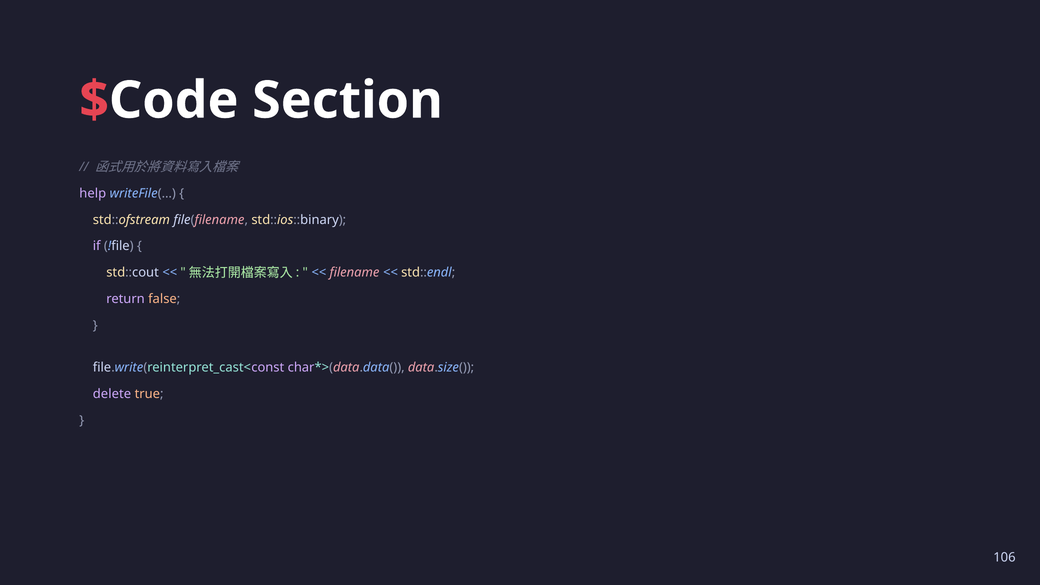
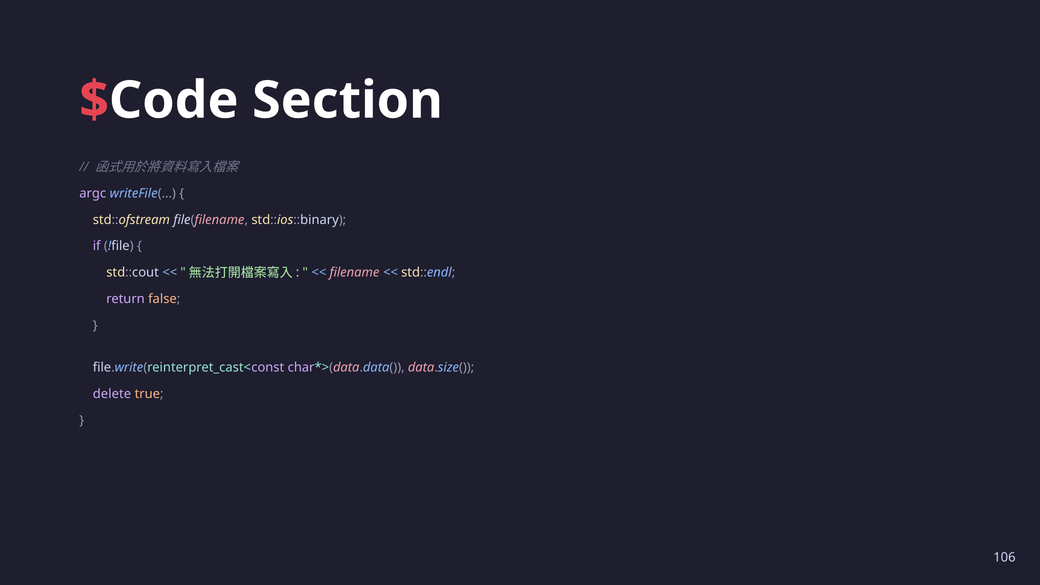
help: help -> argc (93, 193)
